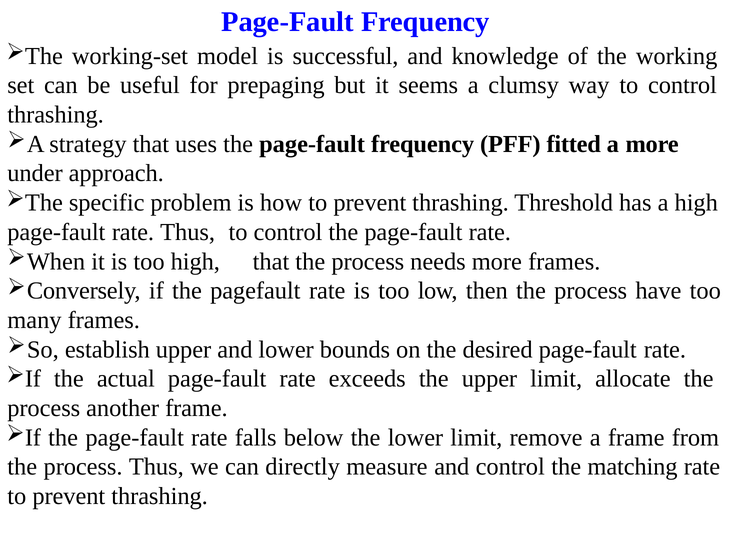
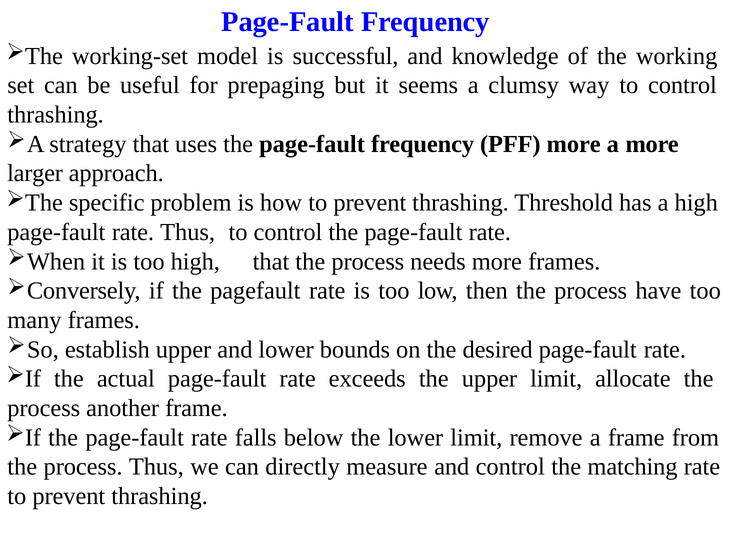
PFF fitted: fitted -> more (574, 144)
under: under -> larger (35, 173)
